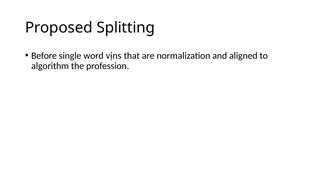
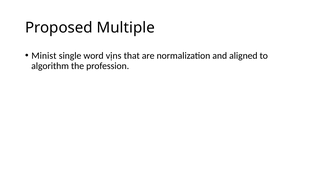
Splitting: Splitting -> Multiple (126, 28)
Before: Before -> Minist (44, 56)
